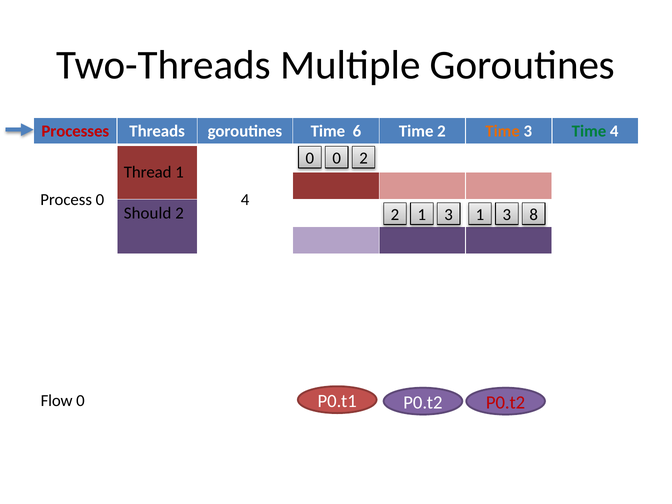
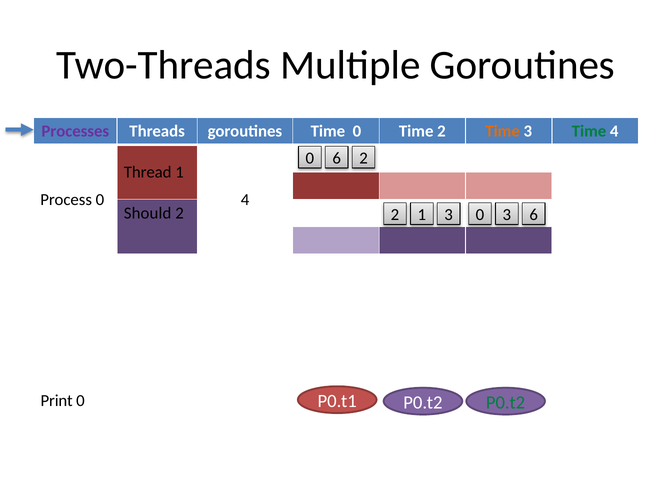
Processes colour: red -> purple (75, 131)
Time 6: 6 -> 0 (357, 131)
0: 0 -> 6 (337, 158)
3 1: 1 -> 0 (480, 215)
3 8: 8 -> 6 (534, 215)
Flow: Flow -> Print (57, 400)
P0.t2 colour: red -> green (506, 402)
